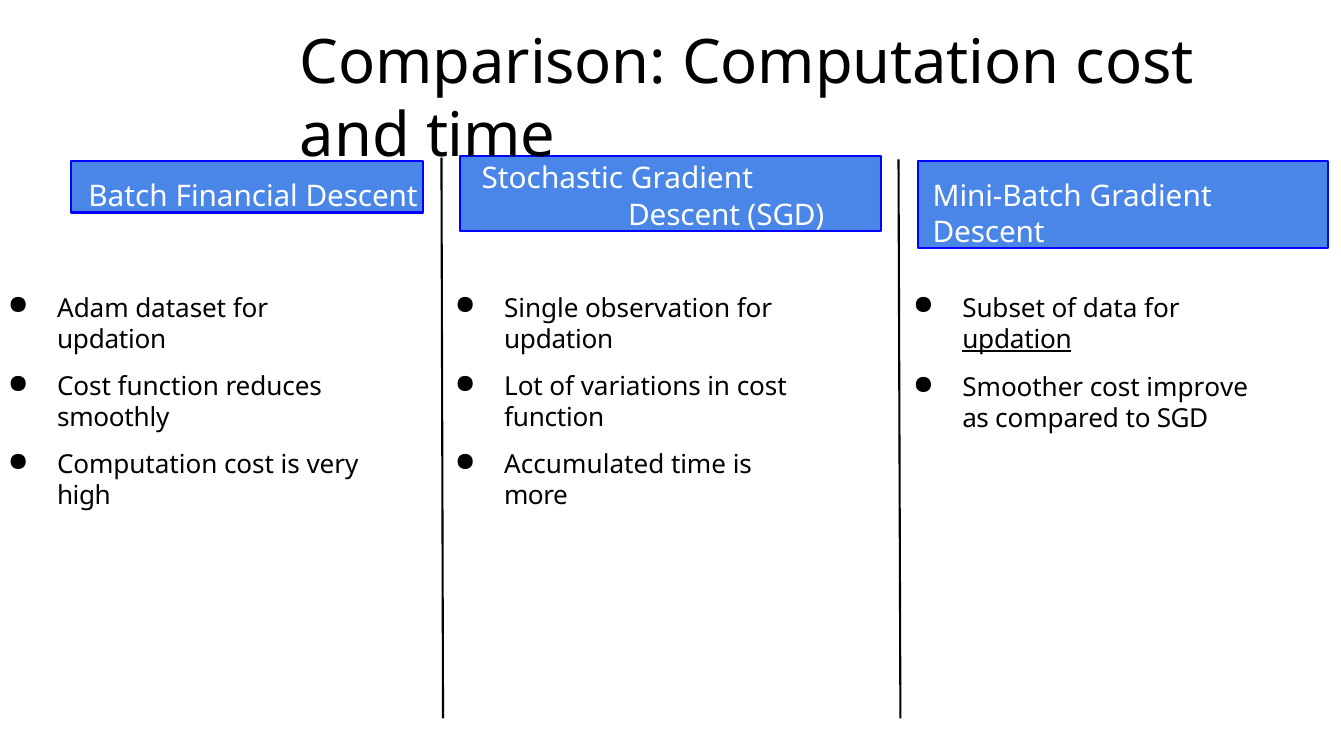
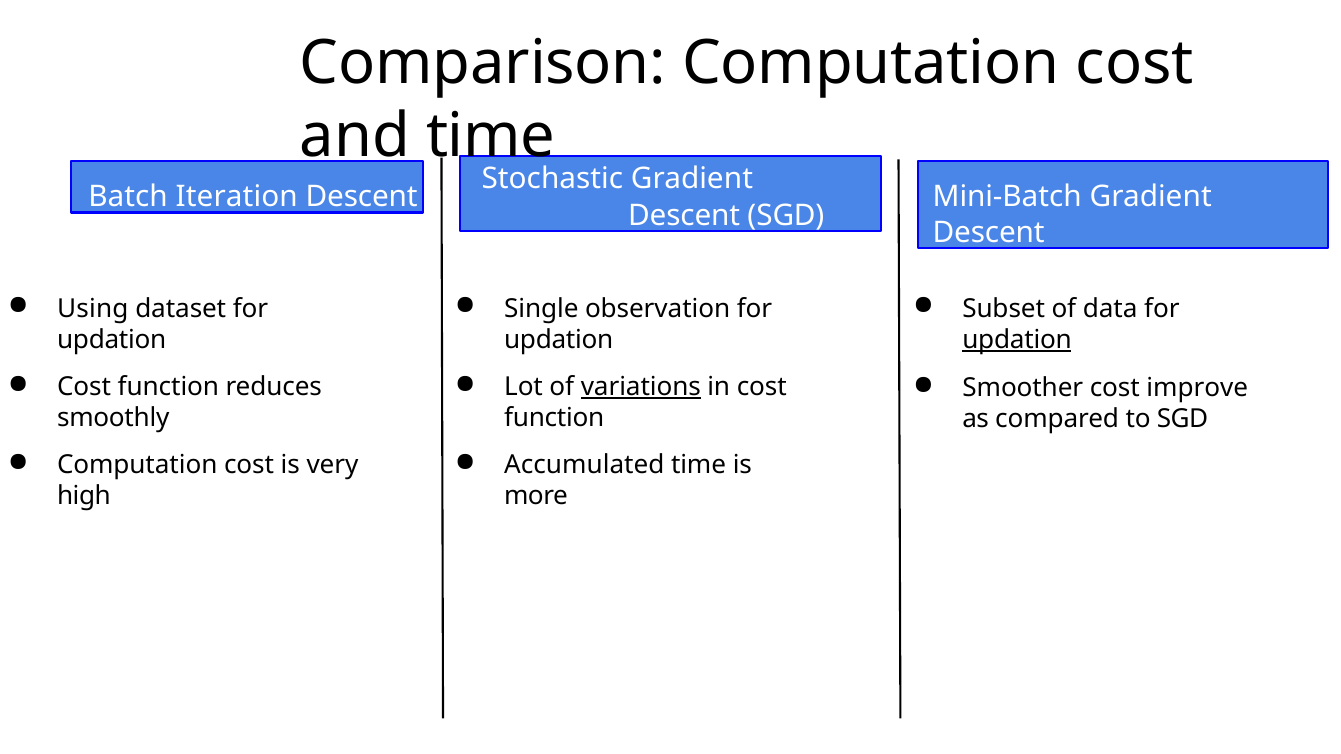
Financial: Financial -> Iteration (237, 197)
Adam: Adam -> Using (93, 309)
variations underline: none -> present (641, 387)
